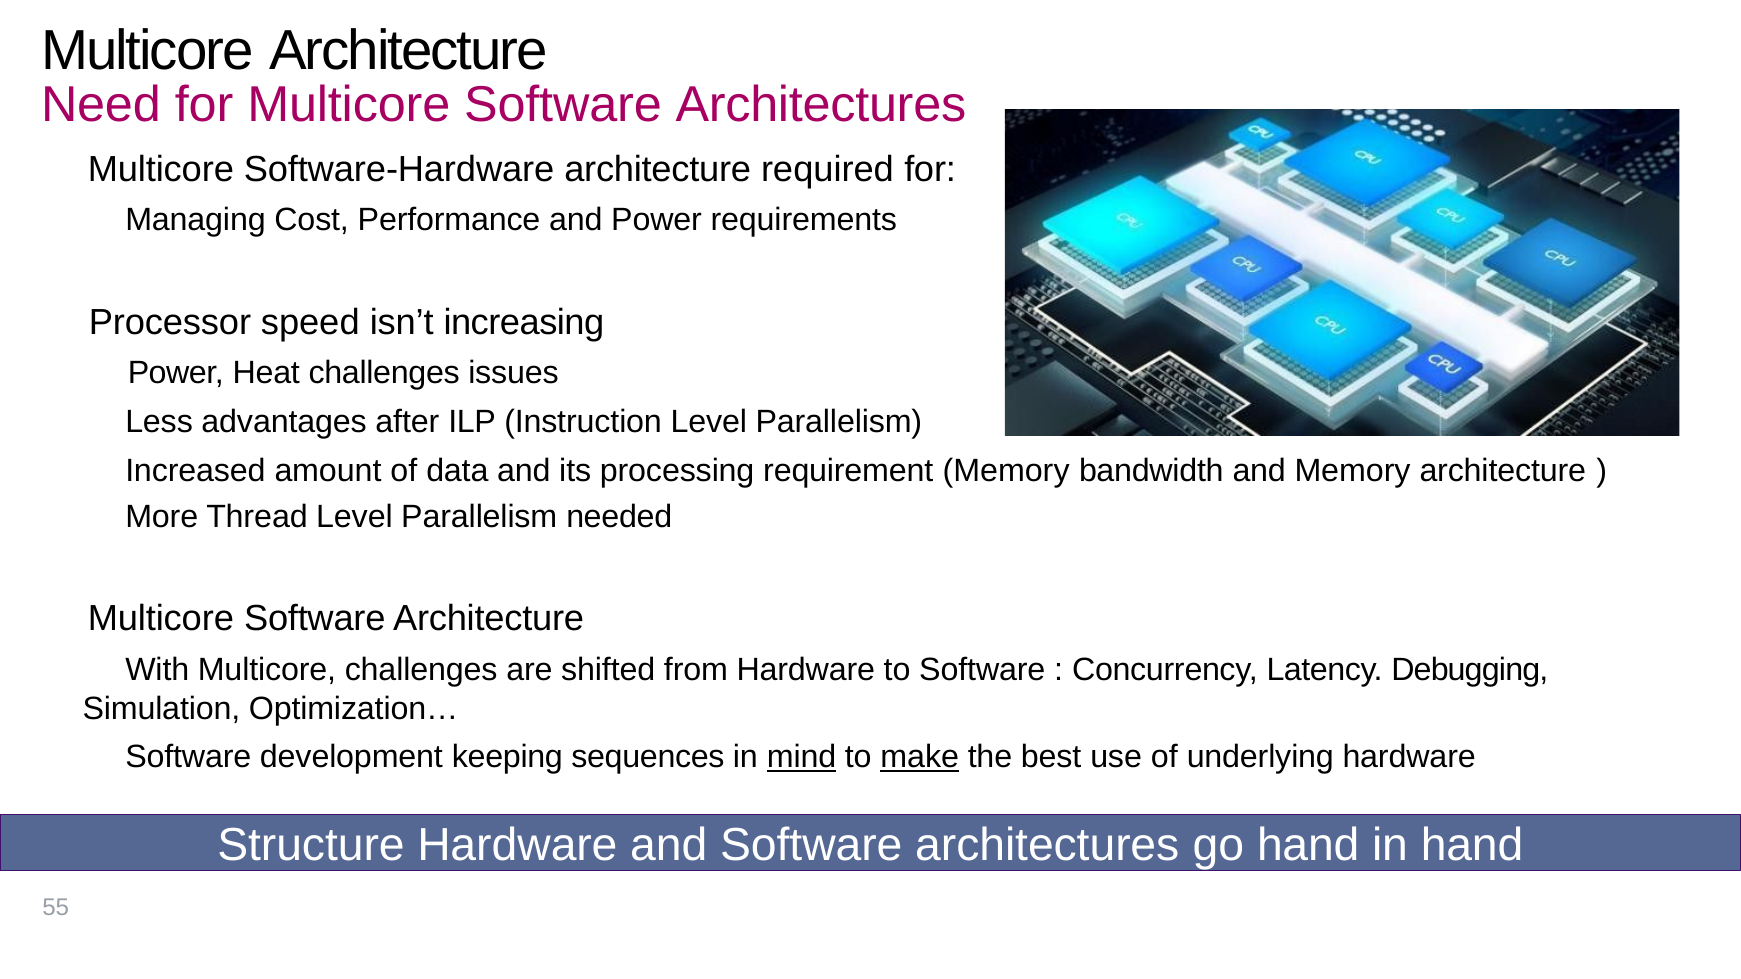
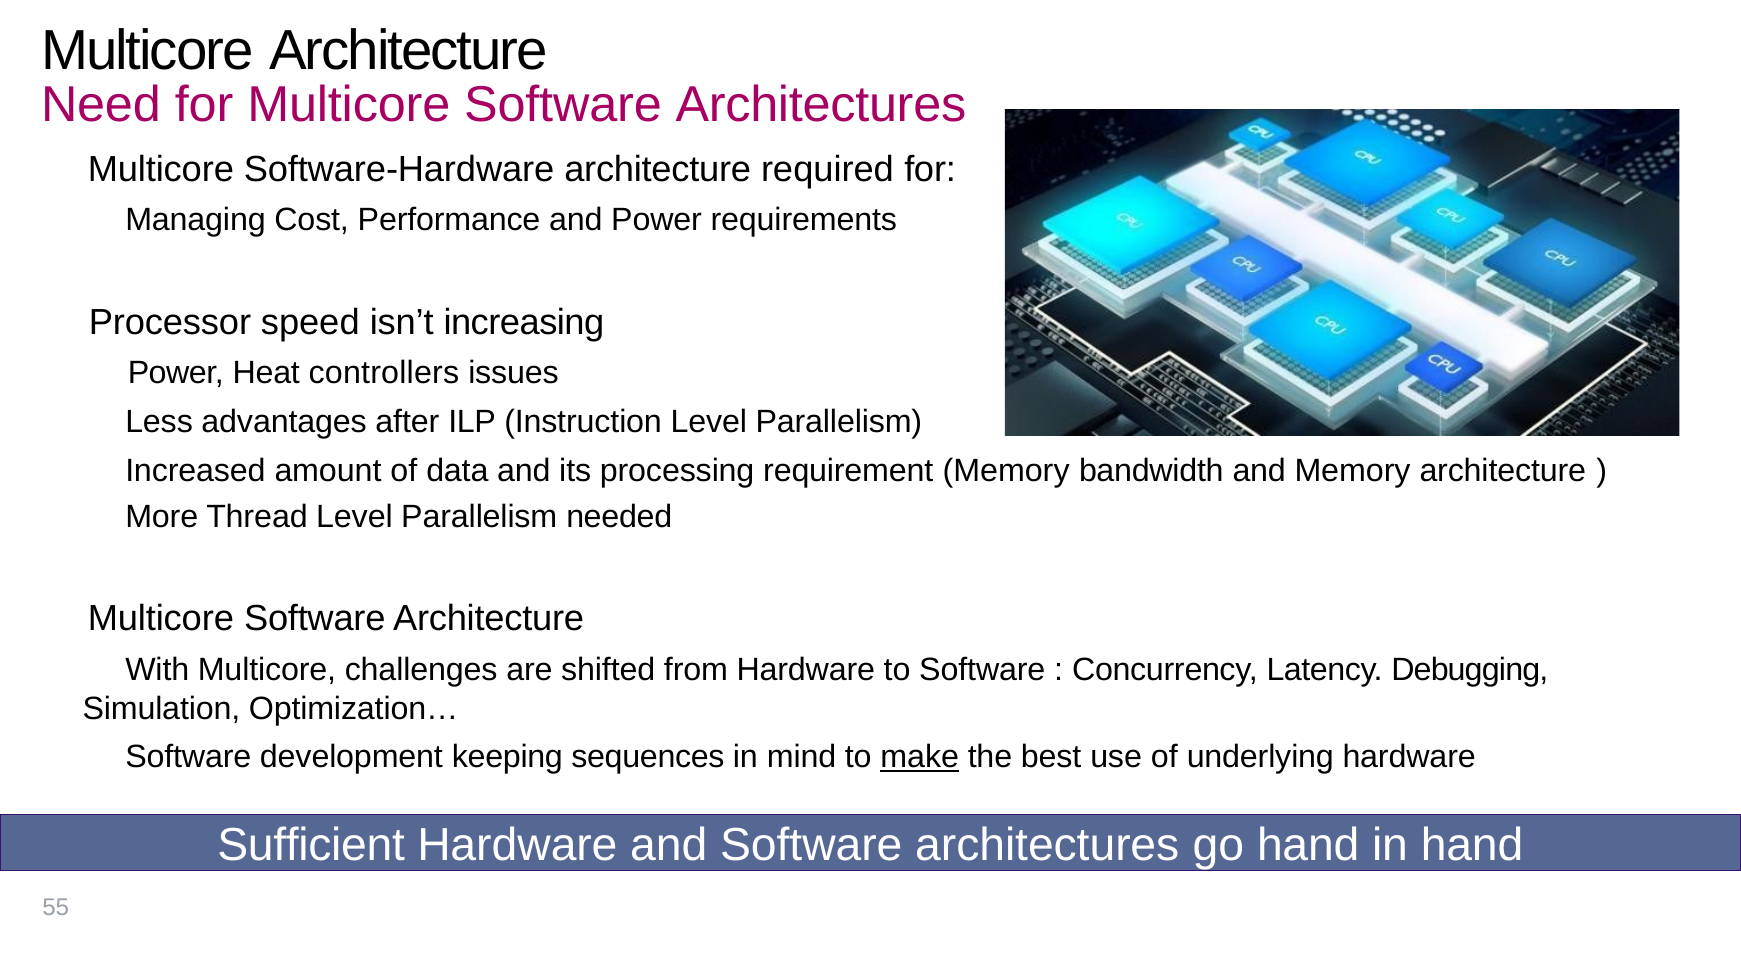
Heat challenges: challenges -> controllers (384, 373)
mind underline: present -> none (802, 757)
Structure: Structure -> Sufficient (311, 846)
